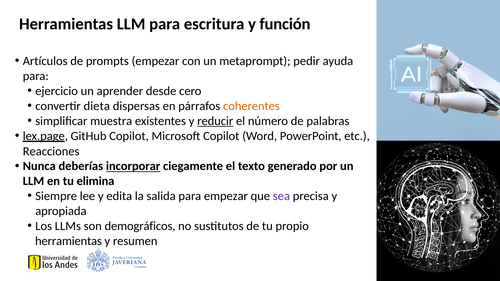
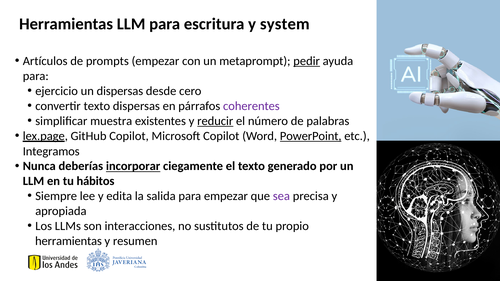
función: función -> system (285, 24)
pedir underline: none -> present (307, 61)
un aprender: aprender -> dispersas (120, 91)
convertir dieta: dieta -> texto (97, 106)
coherentes colour: orange -> purple (251, 106)
PowerPoint underline: none -> present (311, 136)
Reacciones: Reacciones -> Integramos (51, 151)
elimina: elimina -> hábitos (95, 181)
demográficos: demográficos -> interacciones (140, 226)
